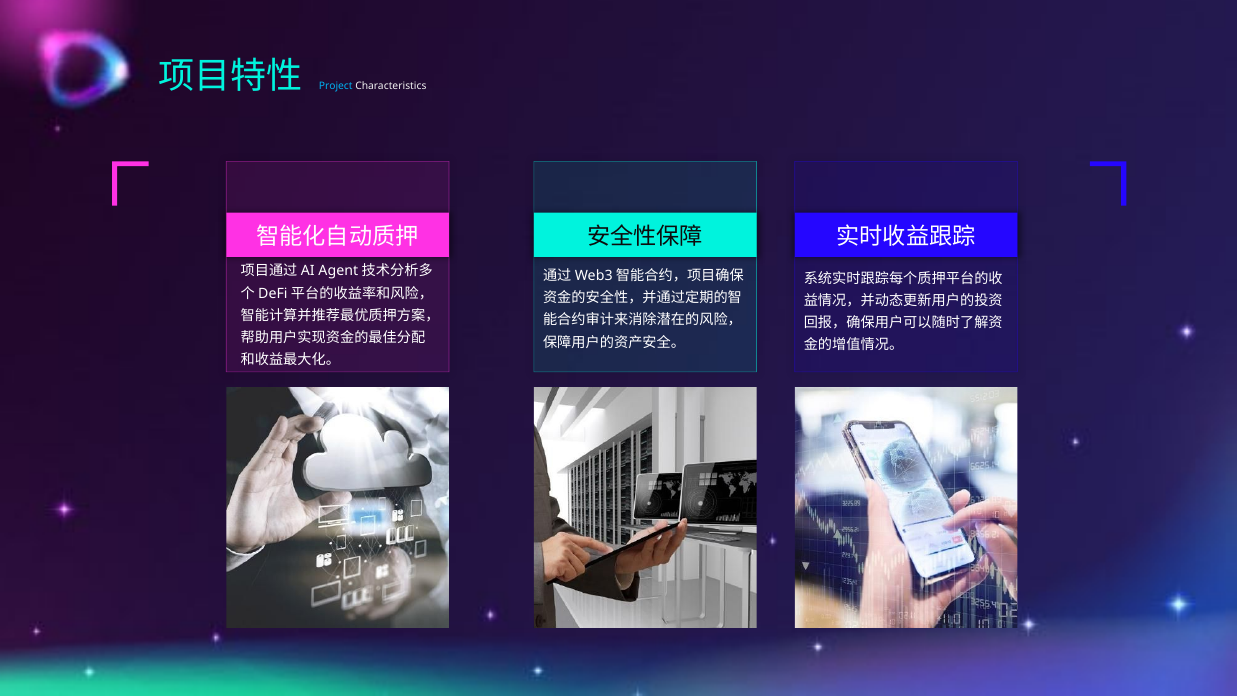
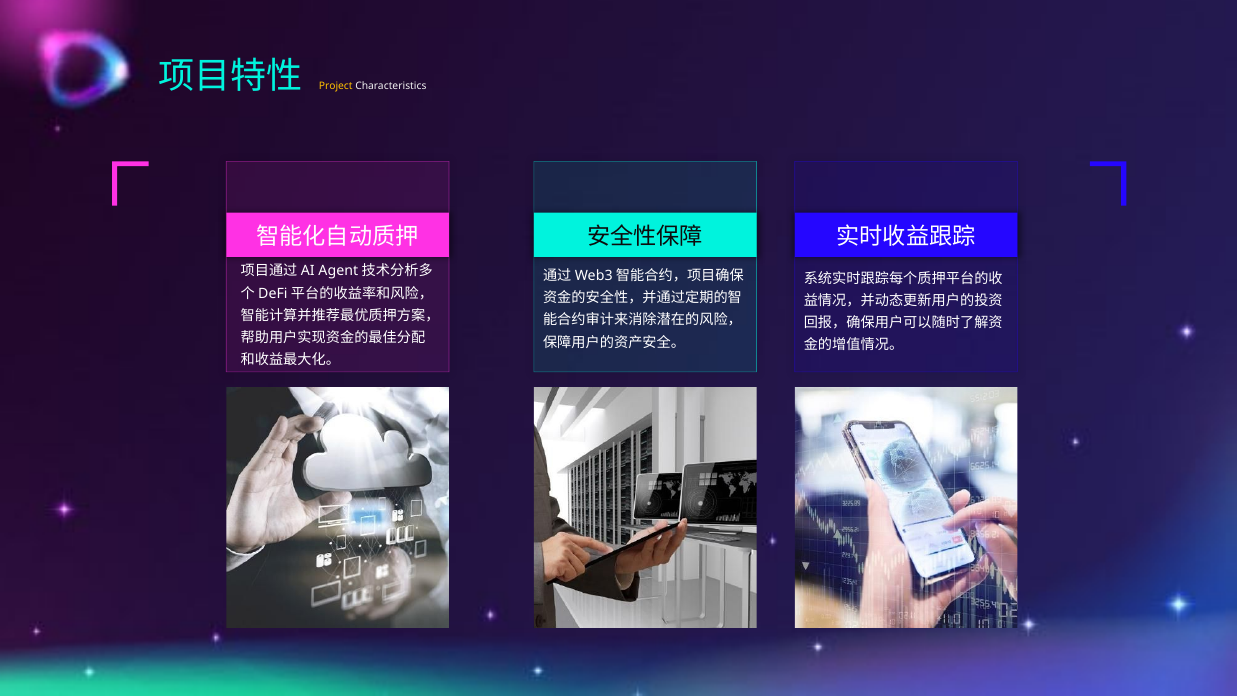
Project colour: light blue -> yellow (336, 86)
